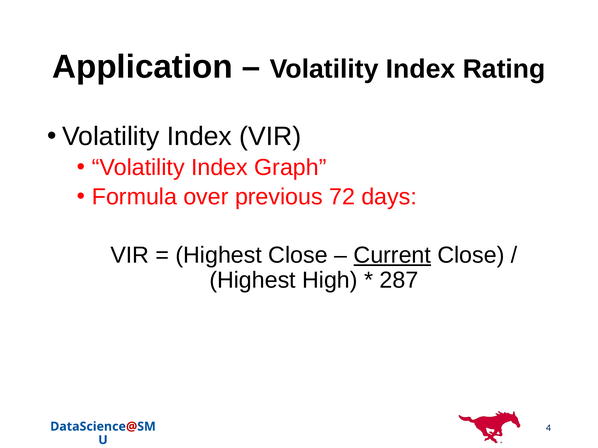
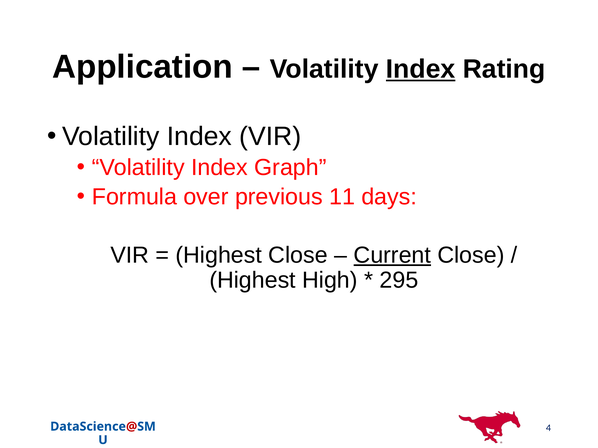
Index underline: none -> present (421, 69)
72: 72 -> 11 (342, 197)
287: 287 -> 295 (399, 281)
